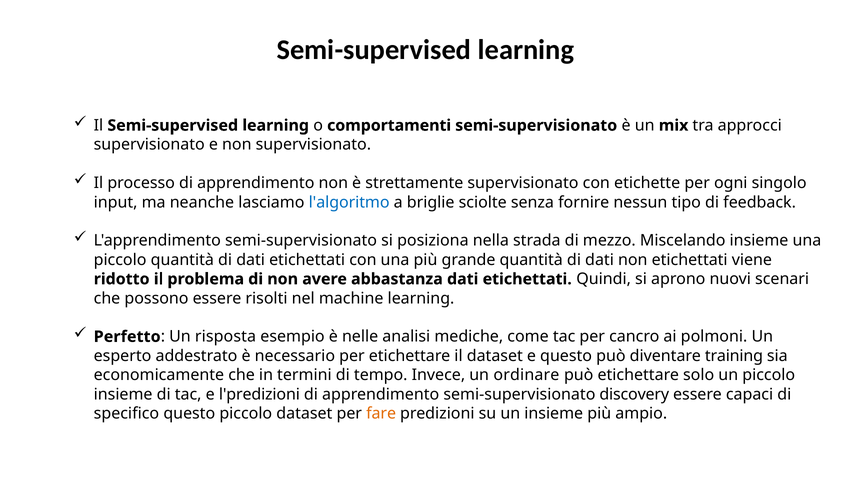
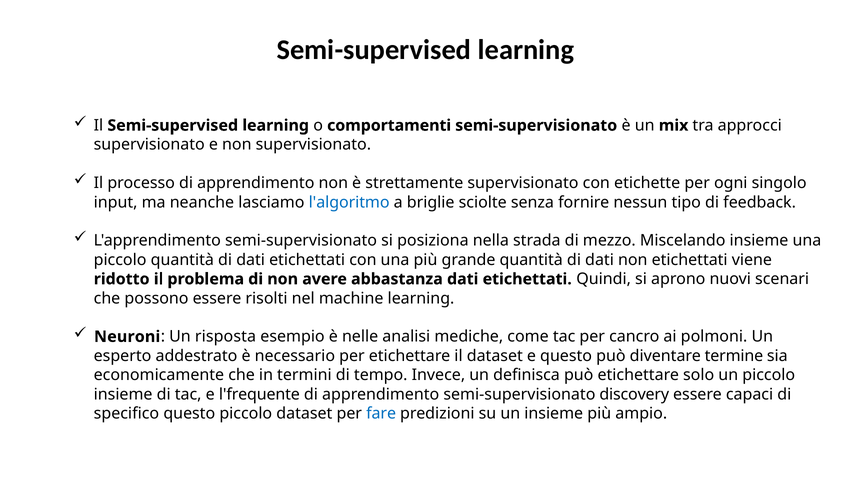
Perfetto: Perfetto -> Neuroni (127, 337)
training: training -> termine (734, 356)
ordinare: ordinare -> definisca (527, 375)
l'predizioni: l'predizioni -> l'frequente (259, 395)
fare colour: orange -> blue (381, 414)
